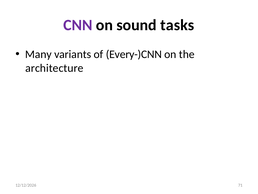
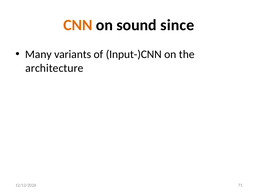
CNN colour: purple -> orange (78, 25)
tasks: tasks -> since (177, 25)
Every-)CNN: Every-)CNN -> Input-)CNN (134, 54)
